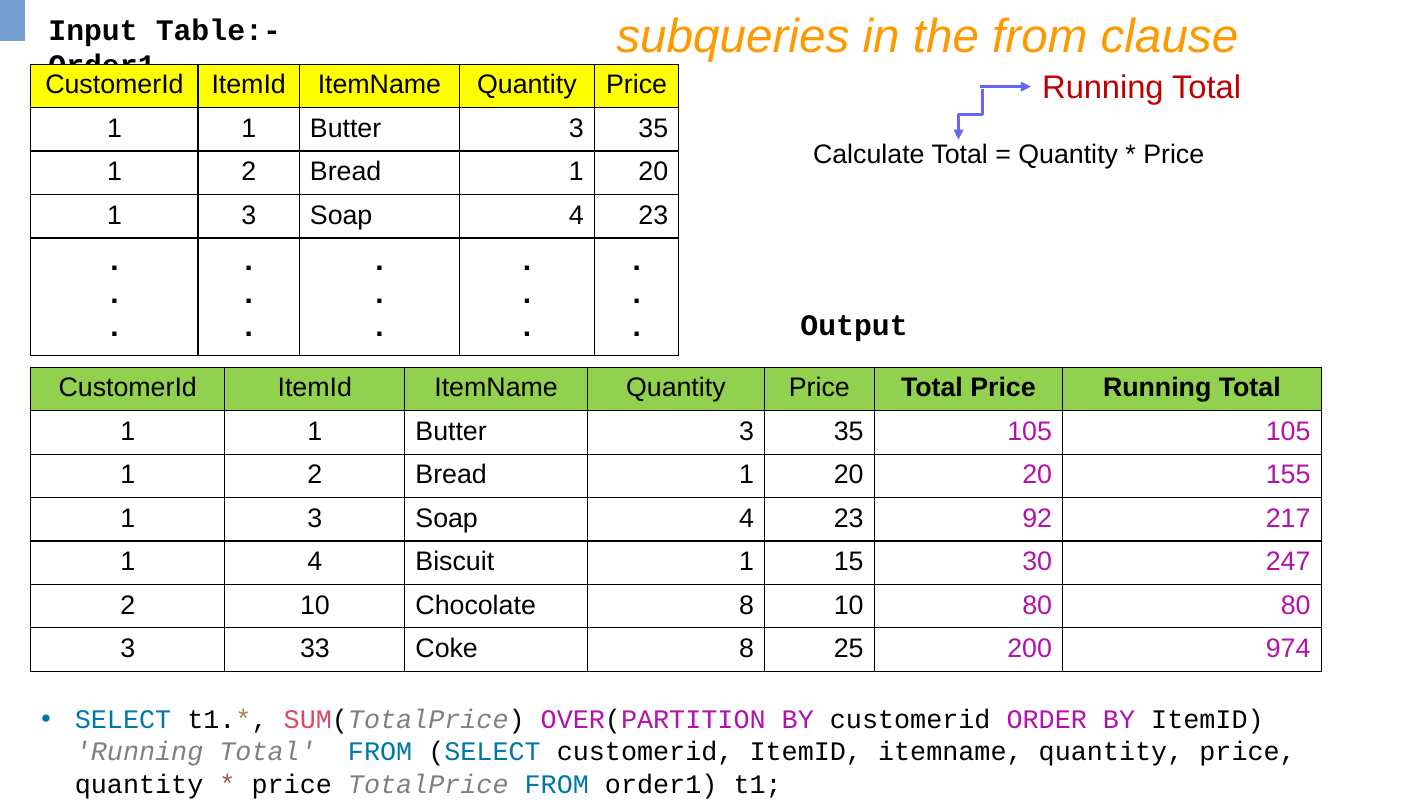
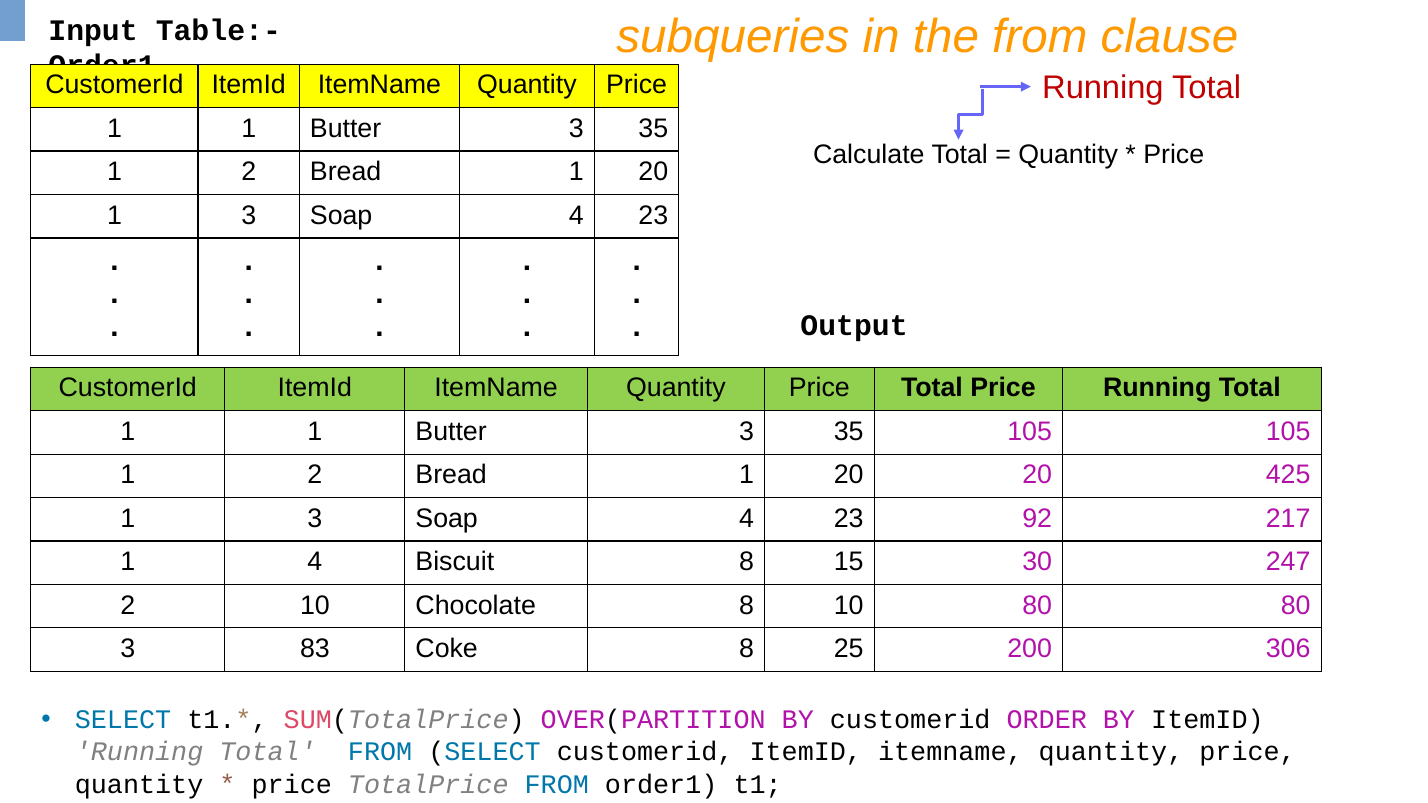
155: 155 -> 425 (1288, 475)
Biscuit 1: 1 -> 8 (747, 562)
33: 33 -> 83 (315, 649)
974: 974 -> 306 (1288, 649)
